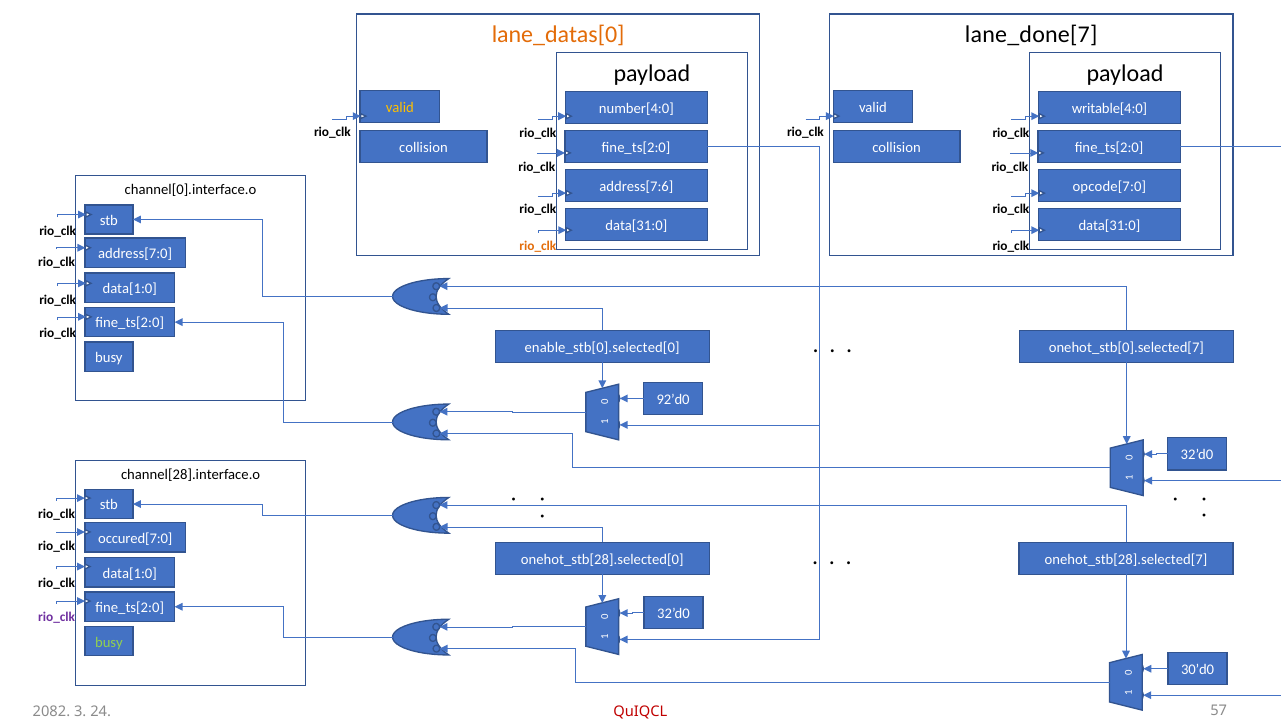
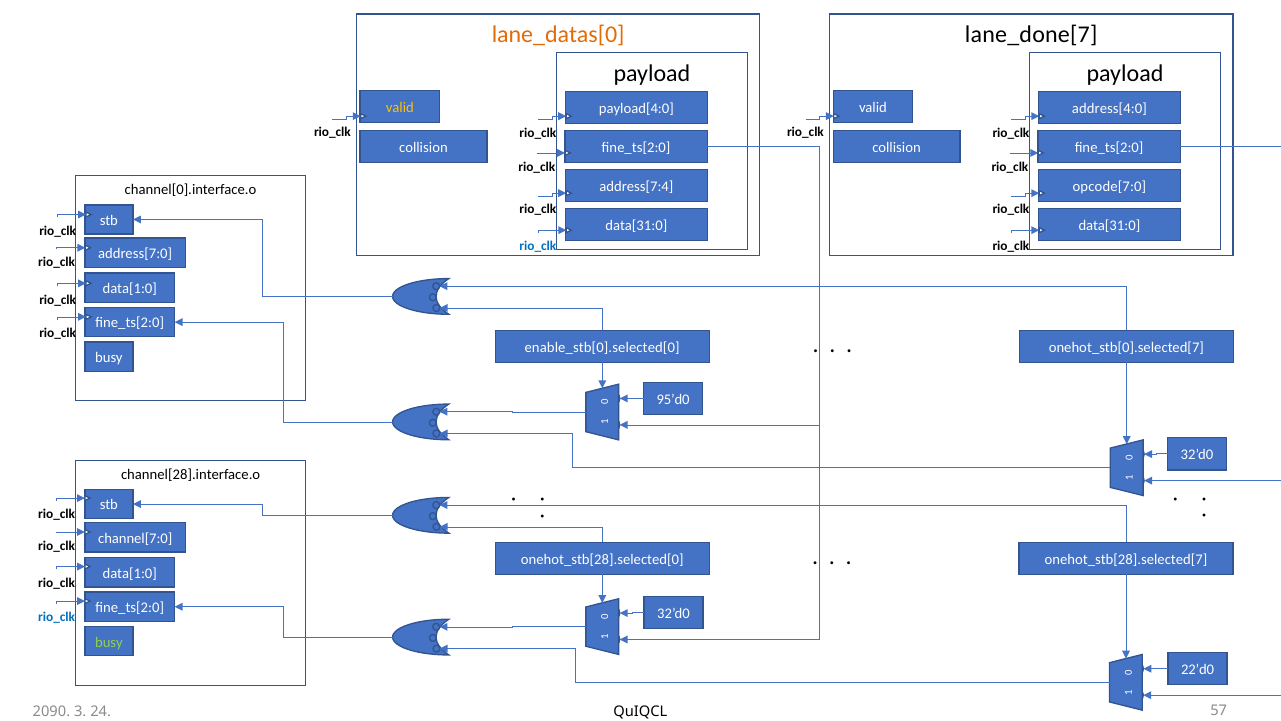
number[4:0: number[4:0 -> payload[4:0 (636, 108)
writable[4:0: writable[4:0 -> address[4:0 (1109, 108)
address[7:6: address[7:6 -> address[7:4 (636, 186)
rio_clk colour: orange -> blue (538, 246)
92’d0: 92’d0 -> 95’d0 (673, 399)
occured[7:0: occured[7:0 -> channel[7:0 (135, 538)
rio_clk colour: purple -> blue (57, 617)
30’d0: 30’d0 -> 22’d0 (1198, 669)
2082: 2082 -> 2090 (51, 711)
QuIQCL colour: red -> black (640, 711)
